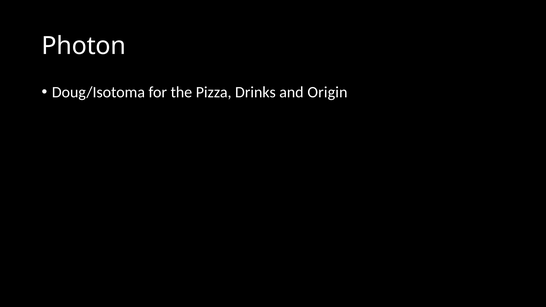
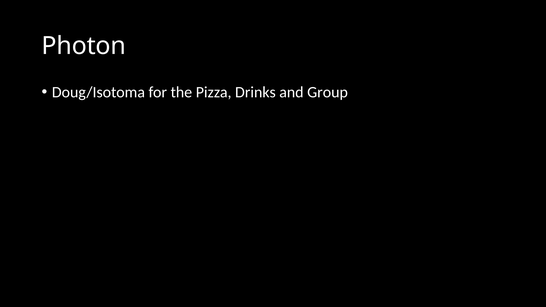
Origin: Origin -> Group (328, 92)
